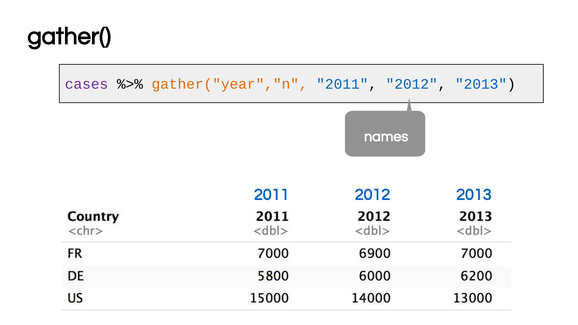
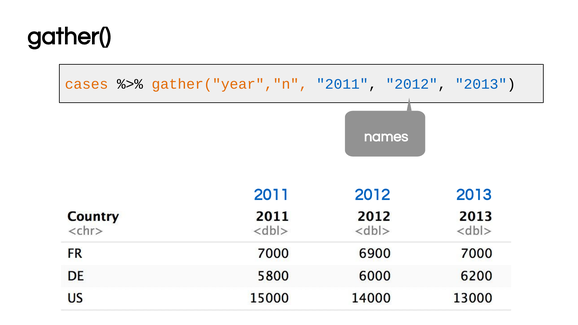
cases colour: purple -> orange (87, 84)
